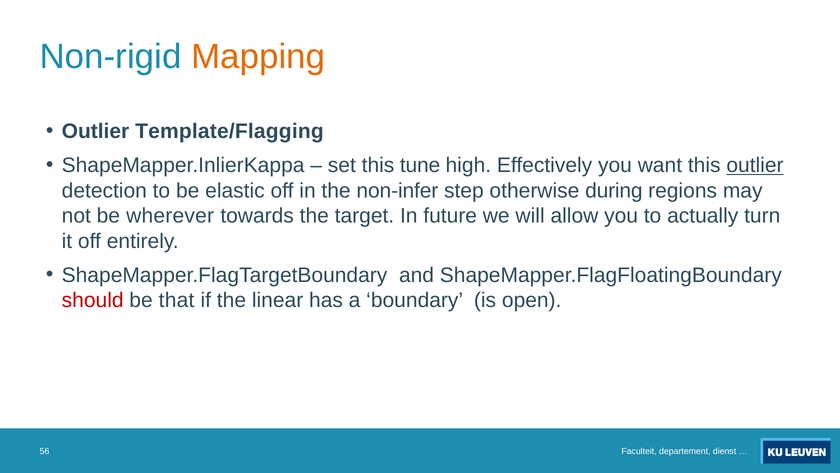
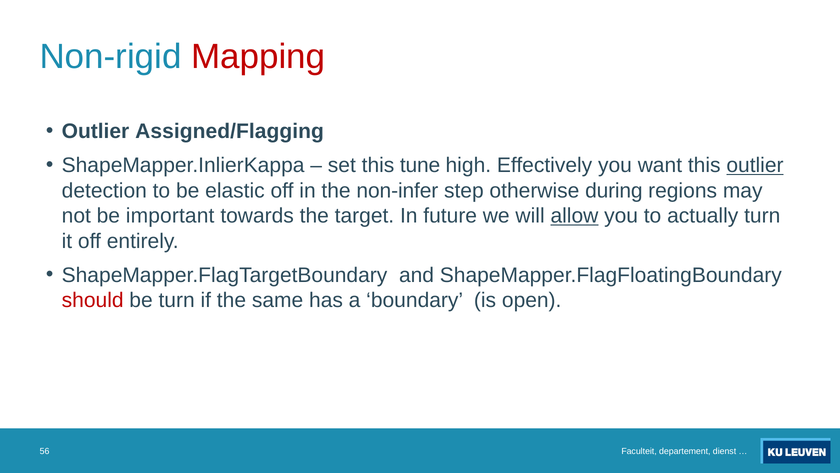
Mapping colour: orange -> red (258, 56)
Template/Flagging: Template/Flagging -> Assigned/Flagging (230, 131)
wherever: wherever -> important (170, 216)
allow underline: none -> present (574, 216)
be that: that -> turn (177, 300)
linear: linear -> same (278, 300)
